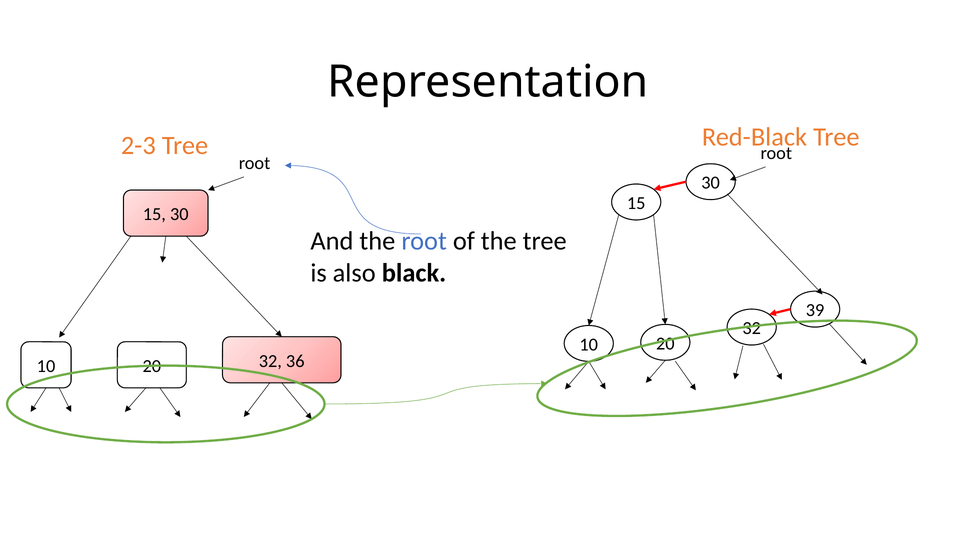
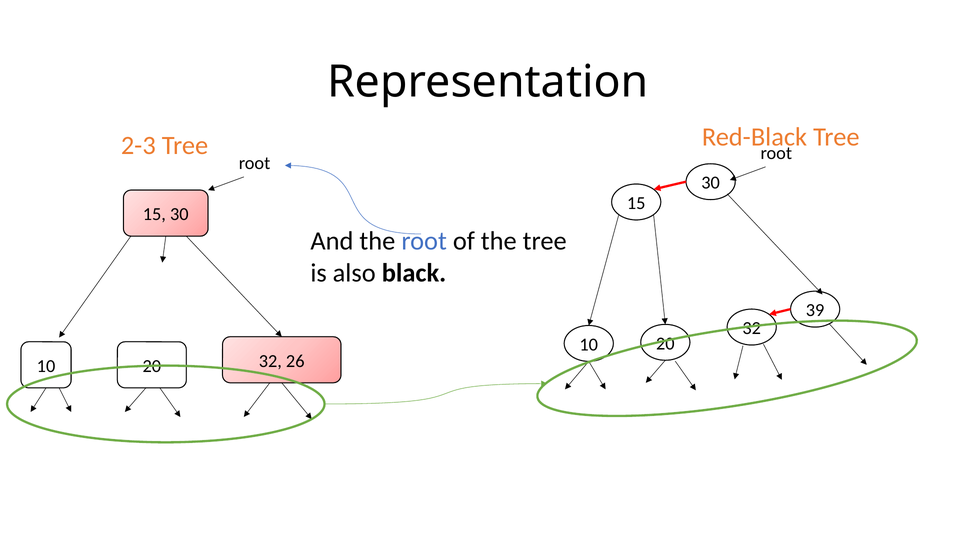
36: 36 -> 26 (295, 361)
